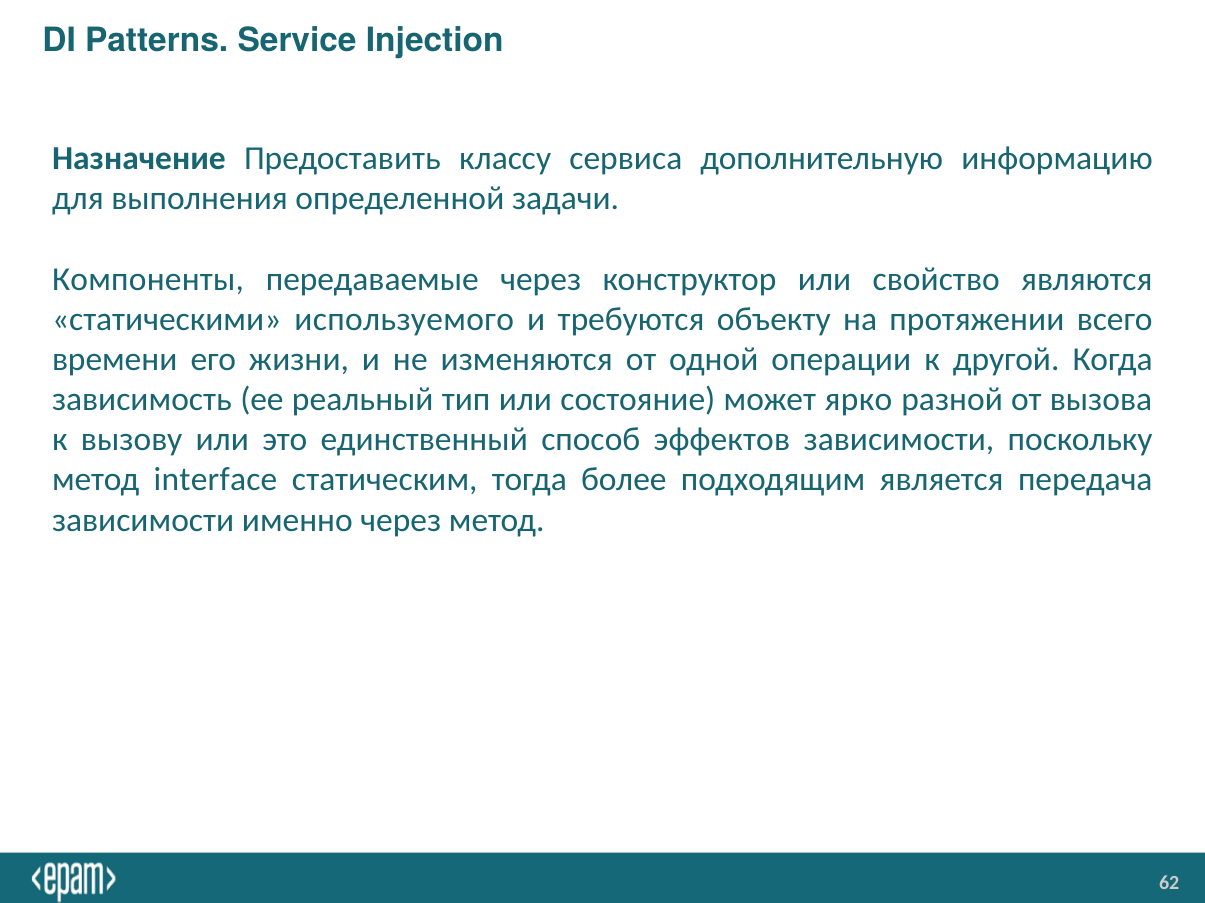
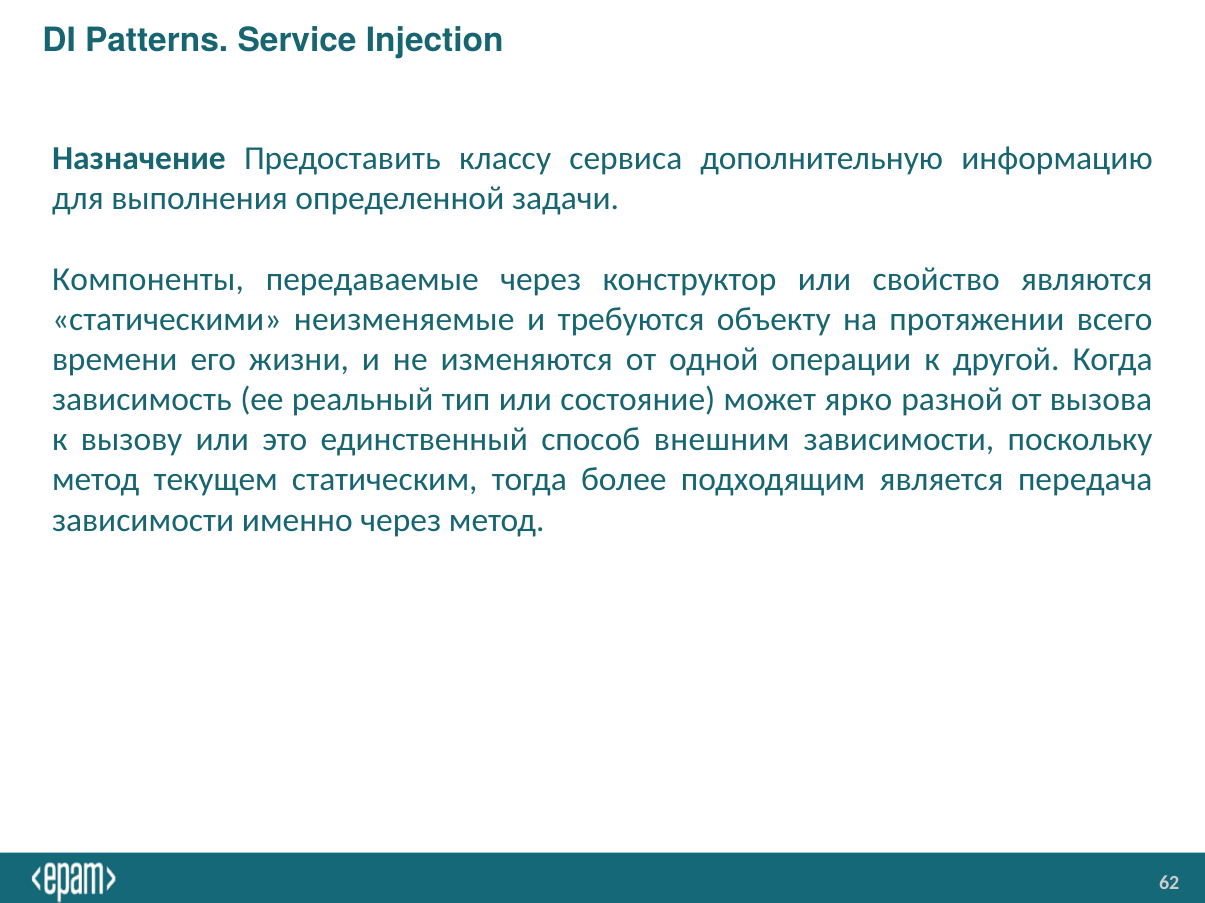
используемого: используемого -> неизменяемые (404, 320)
эффектов: эффектов -> внешним (722, 440)
interface: interface -> текущем (216, 480)
